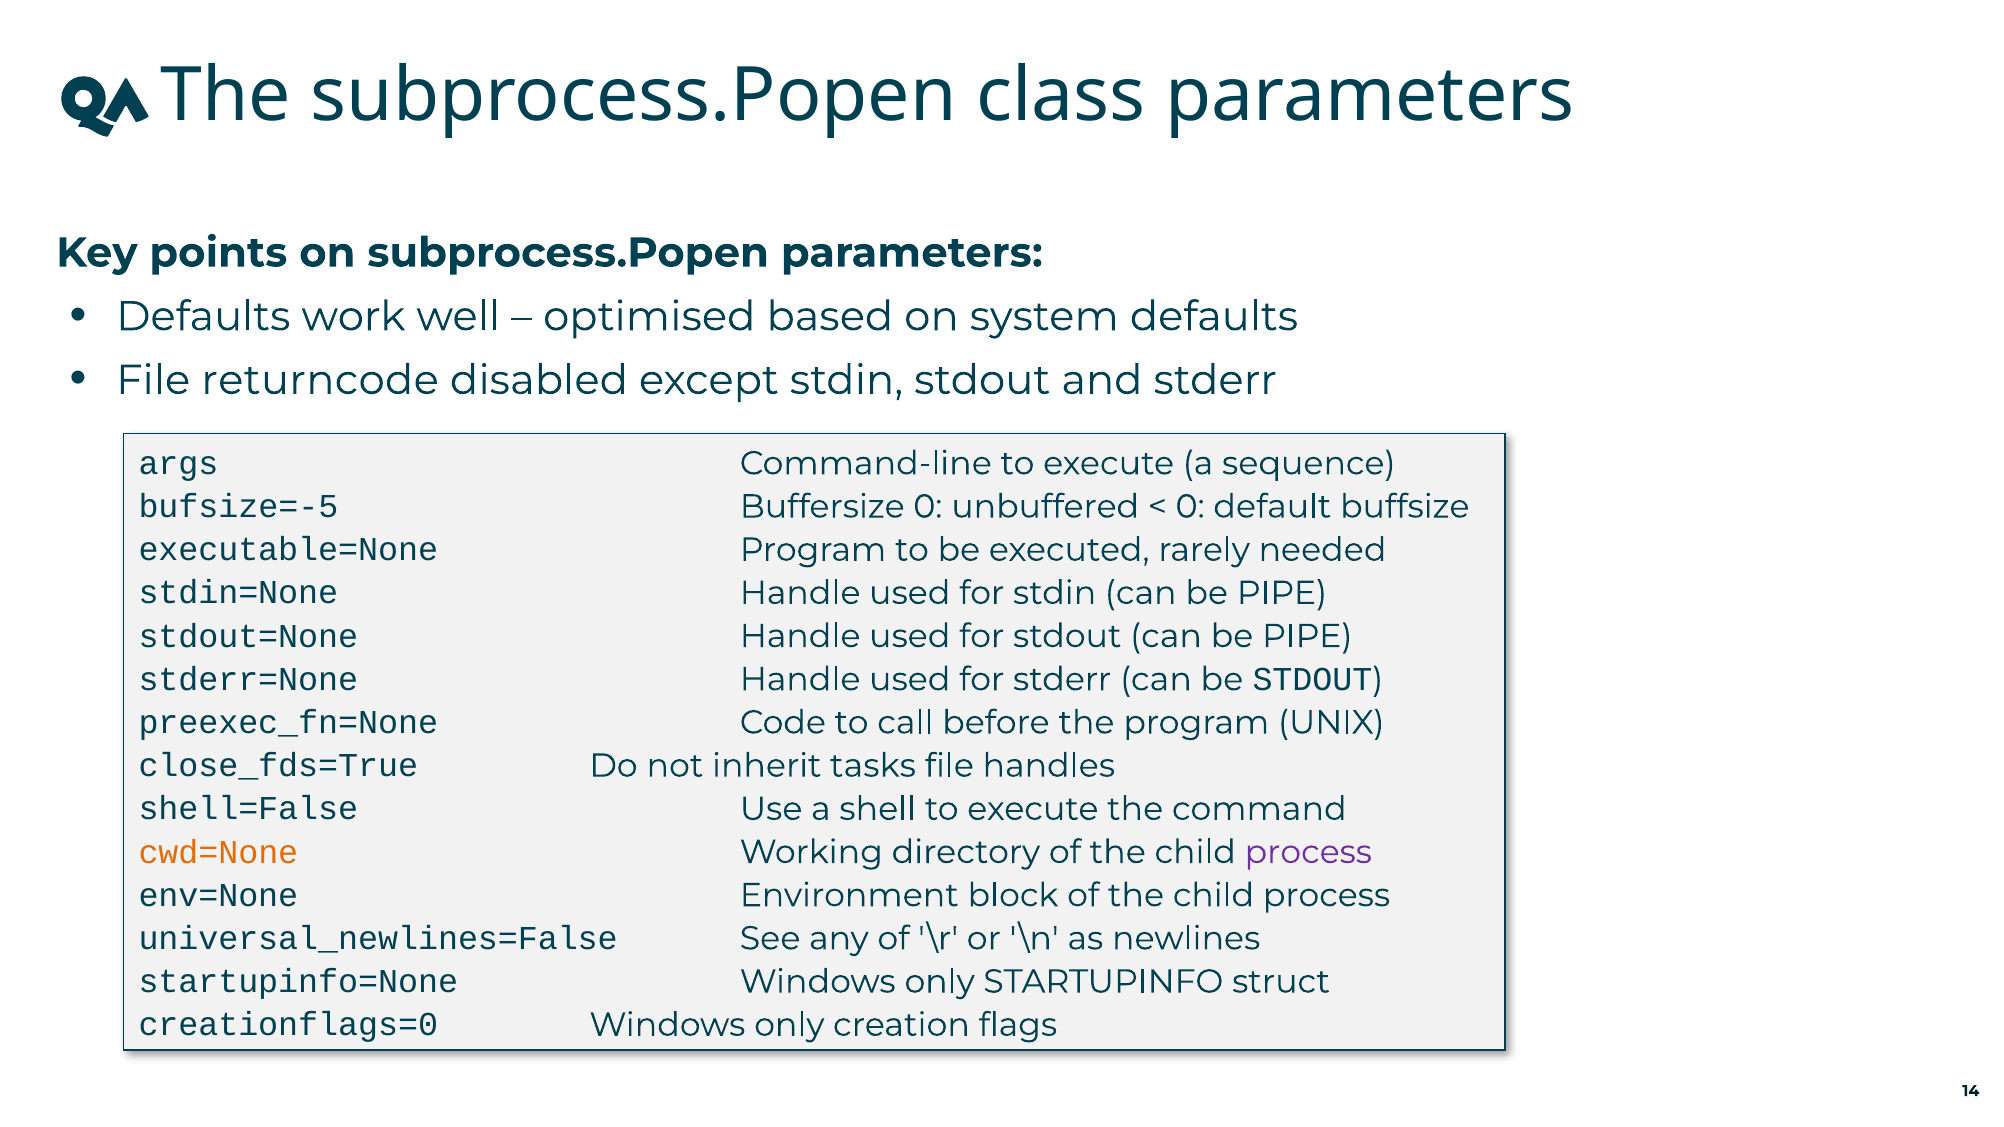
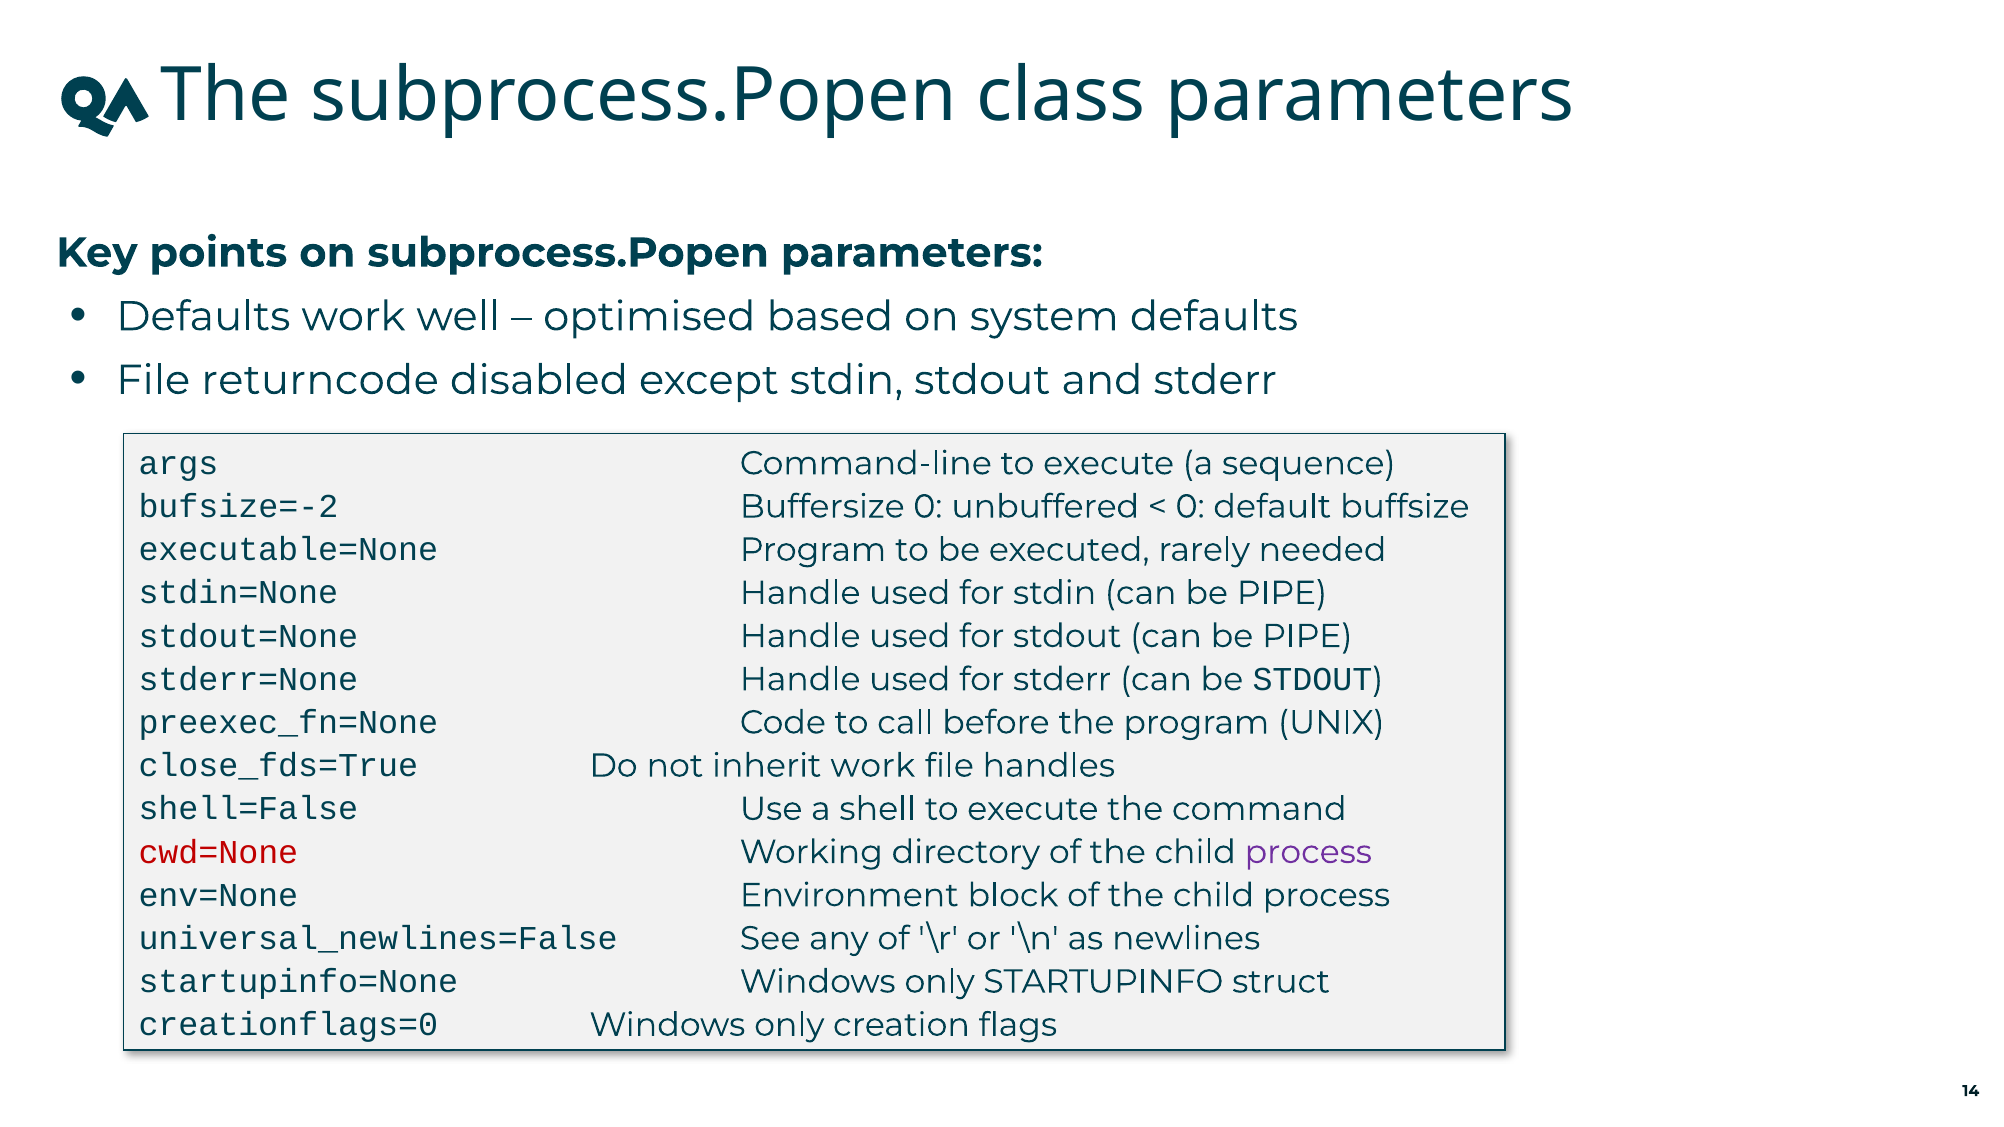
bufsize=-5: bufsize=-5 -> bufsize=-2 (238, 507)
inherit tasks: tasks -> work (873, 766)
cwd=None colour: orange -> red (218, 852)
